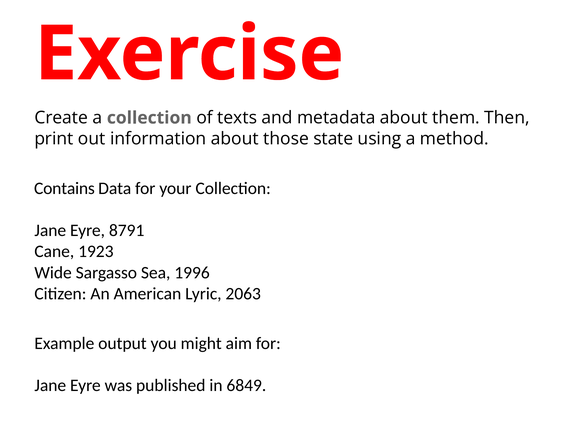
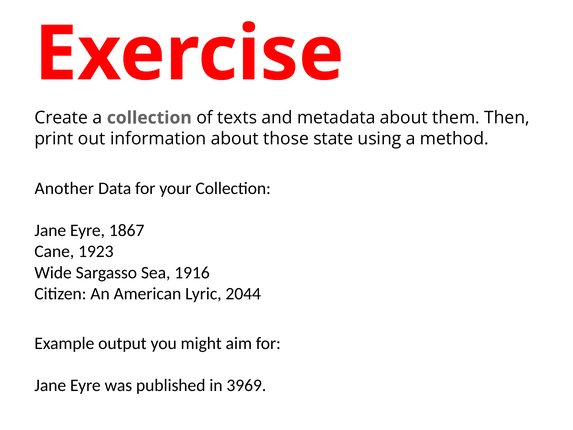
Contains: Contains -> Another (64, 188)
8791: 8791 -> 1867 (127, 230)
1996: 1996 -> 1916 (192, 272)
2063: 2063 -> 2044 (243, 293)
6849: 6849 -> 3969 (246, 385)
